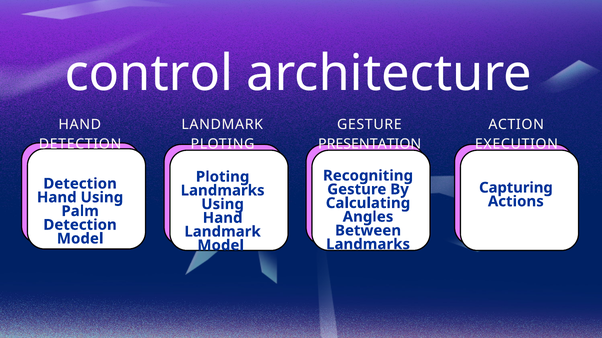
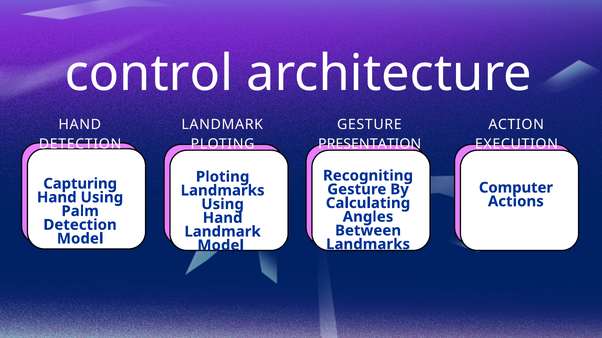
Detection: Detection -> Capturing (80, 184)
Capturing: Capturing -> Computer (516, 188)
